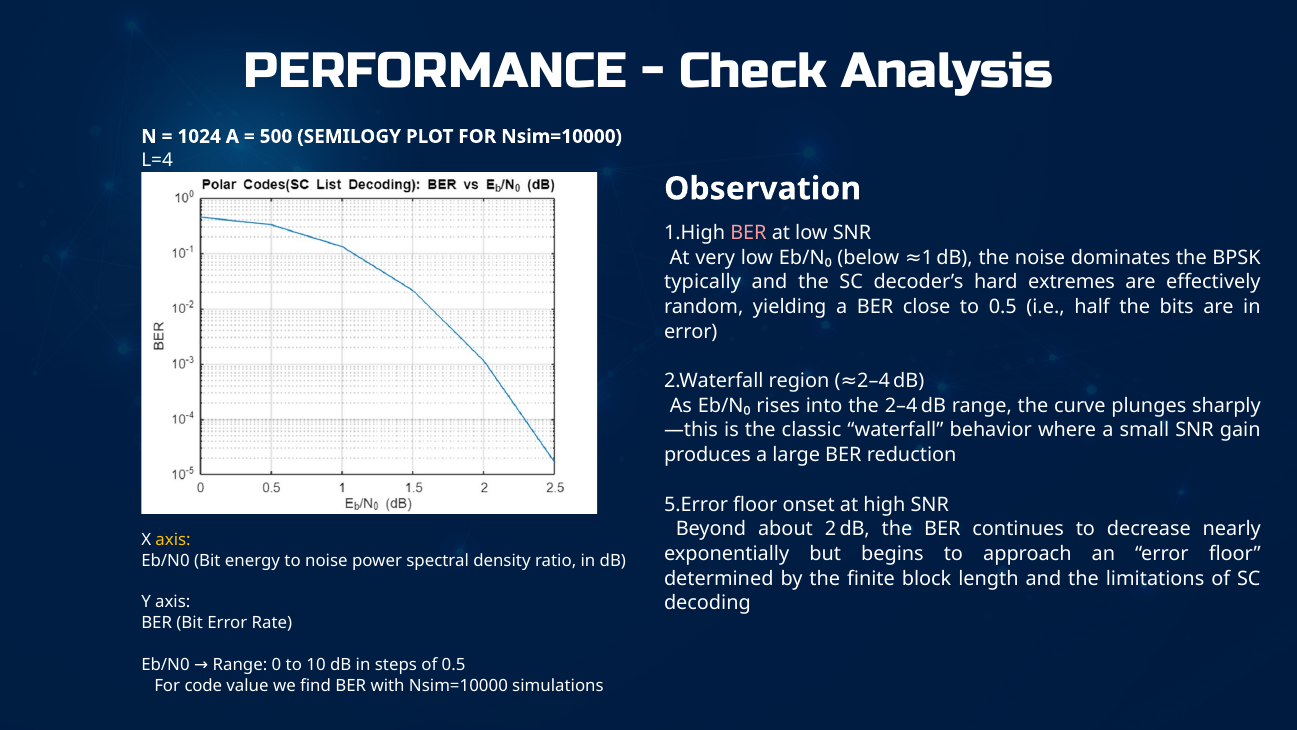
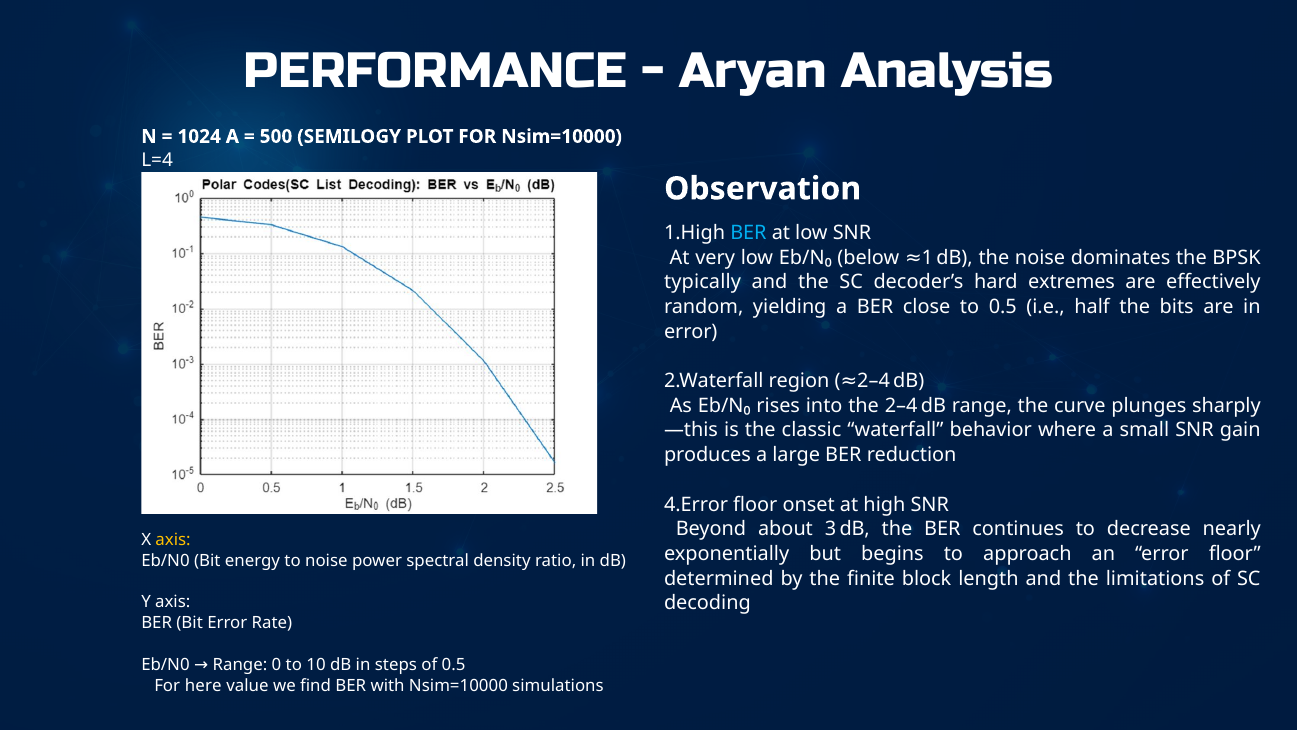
Check: Check -> Aryan (753, 71)
BER colour: pink -> light blue (748, 233)
5.Error: 5.Error -> 4.Error (696, 504)
2: 2 -> 3 (831, 529)
code: code -> here (203, 686)
